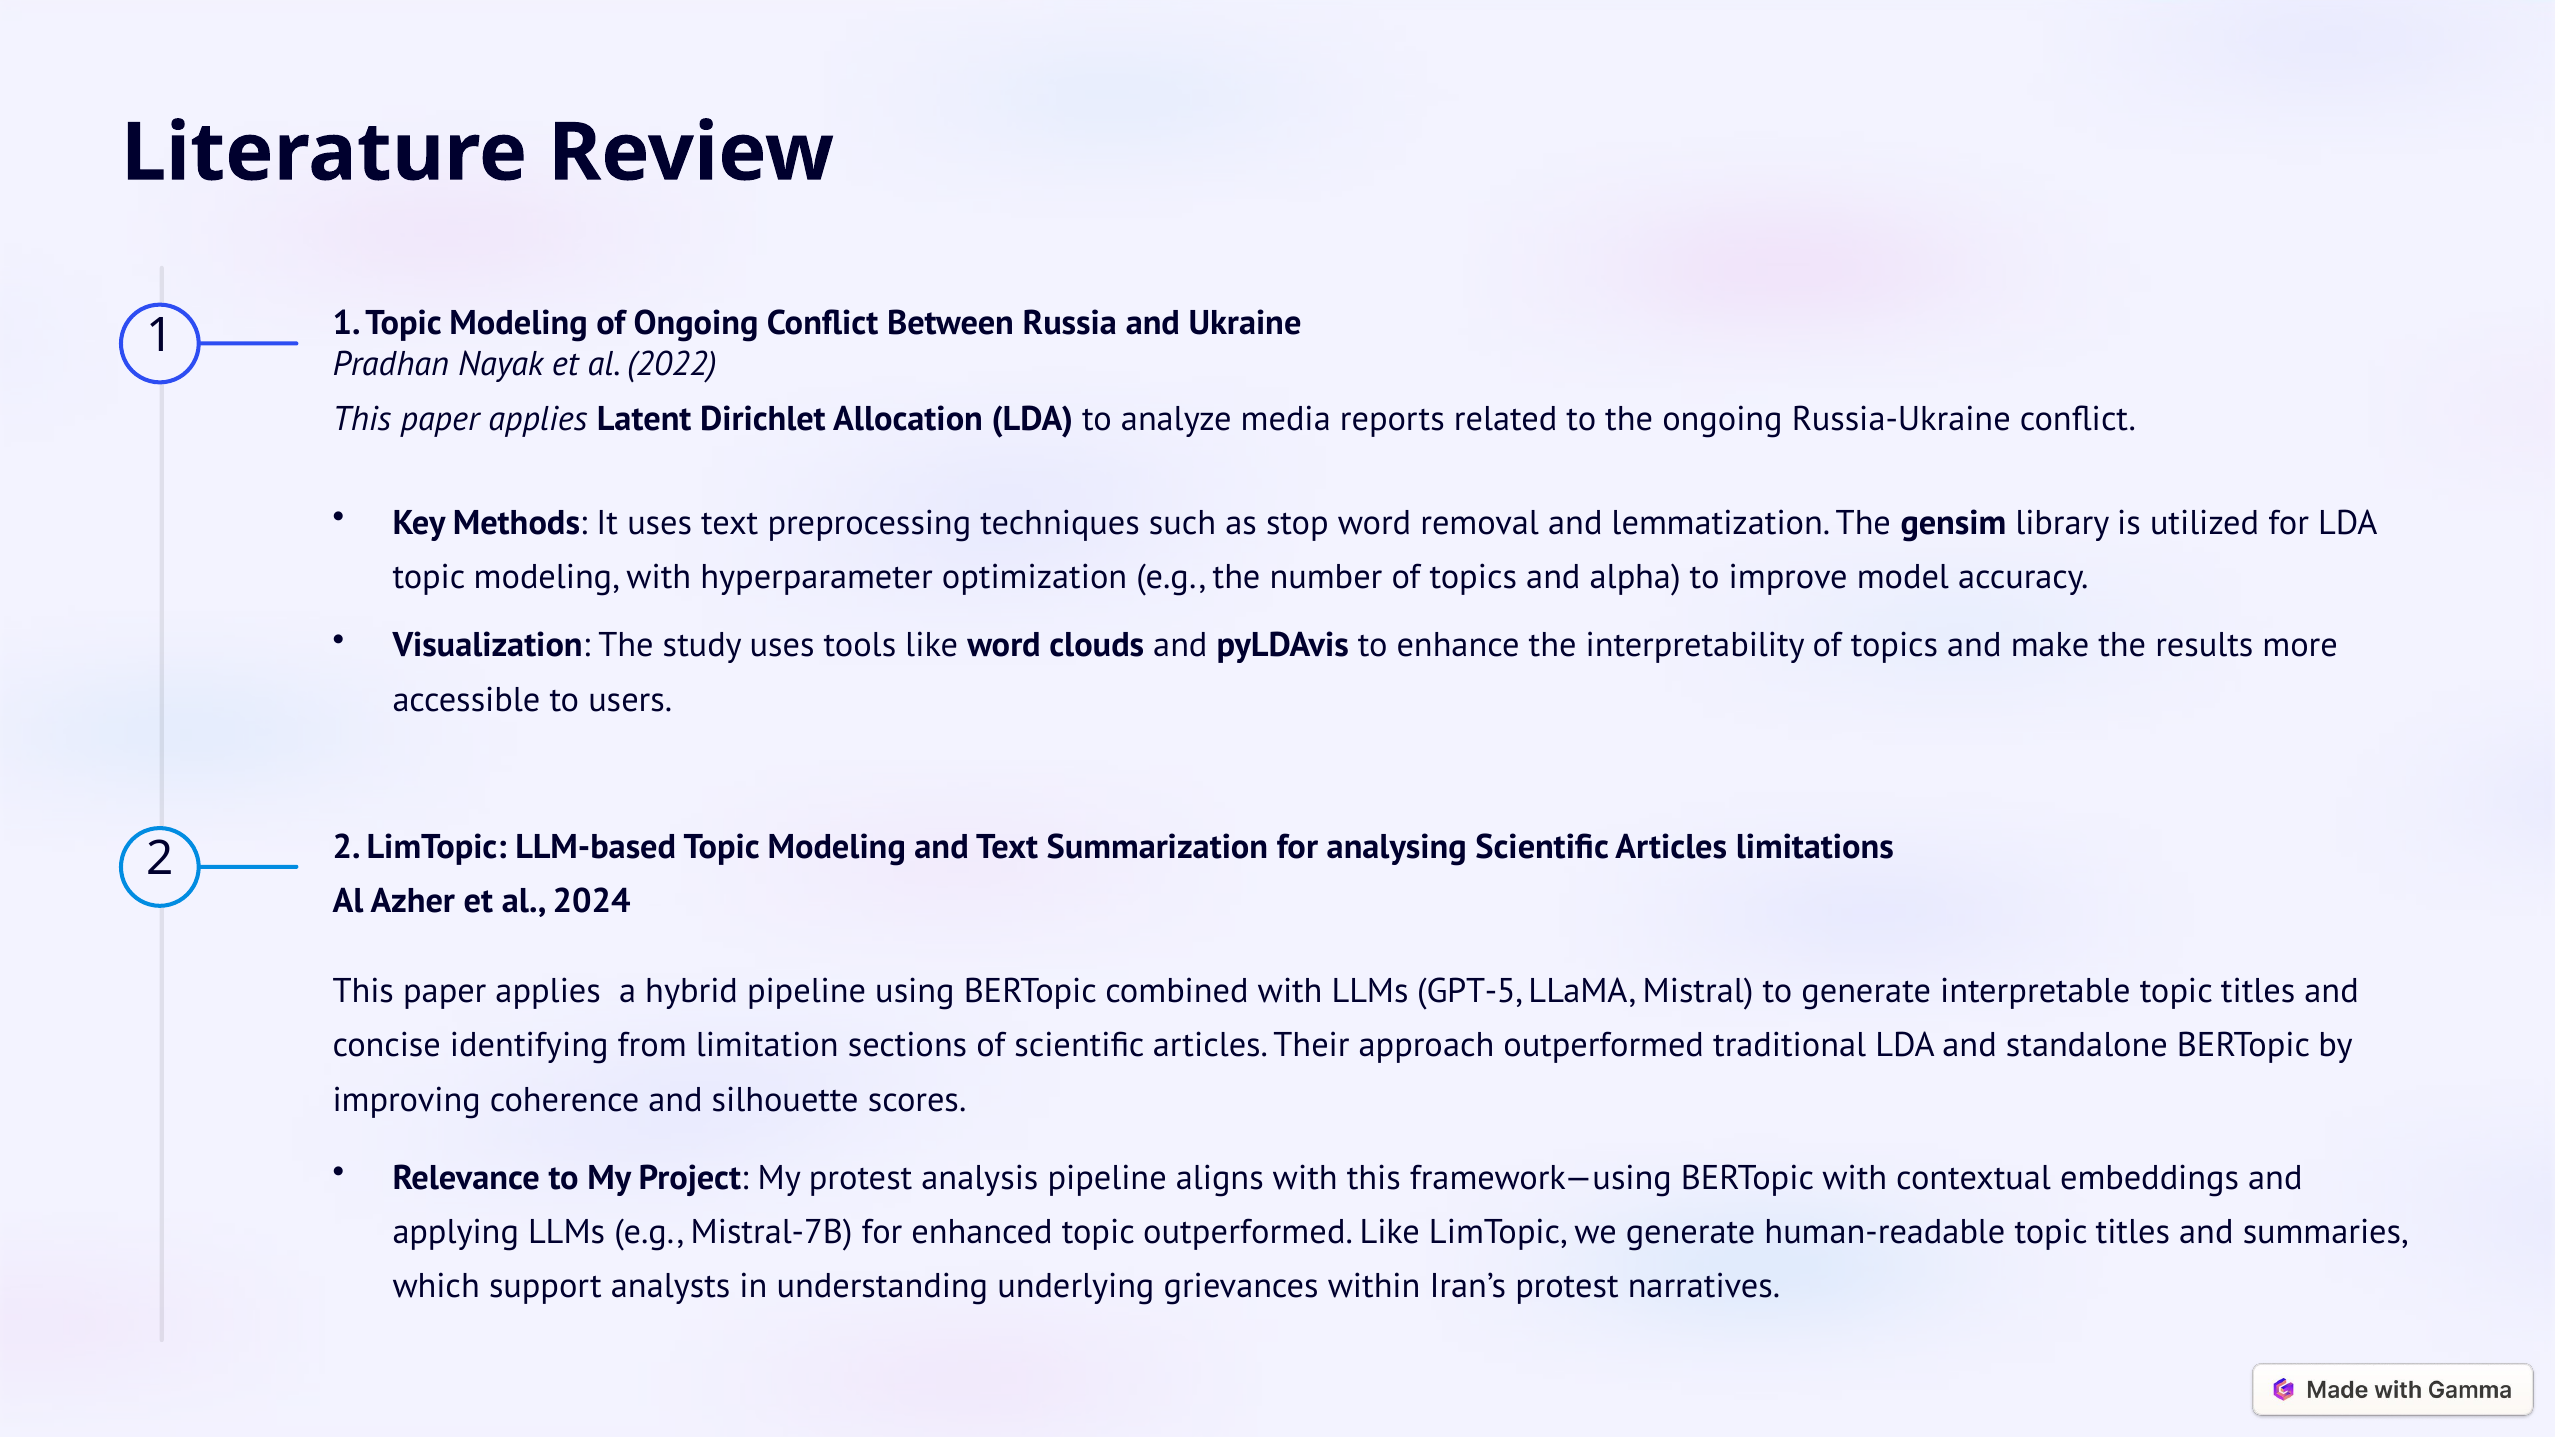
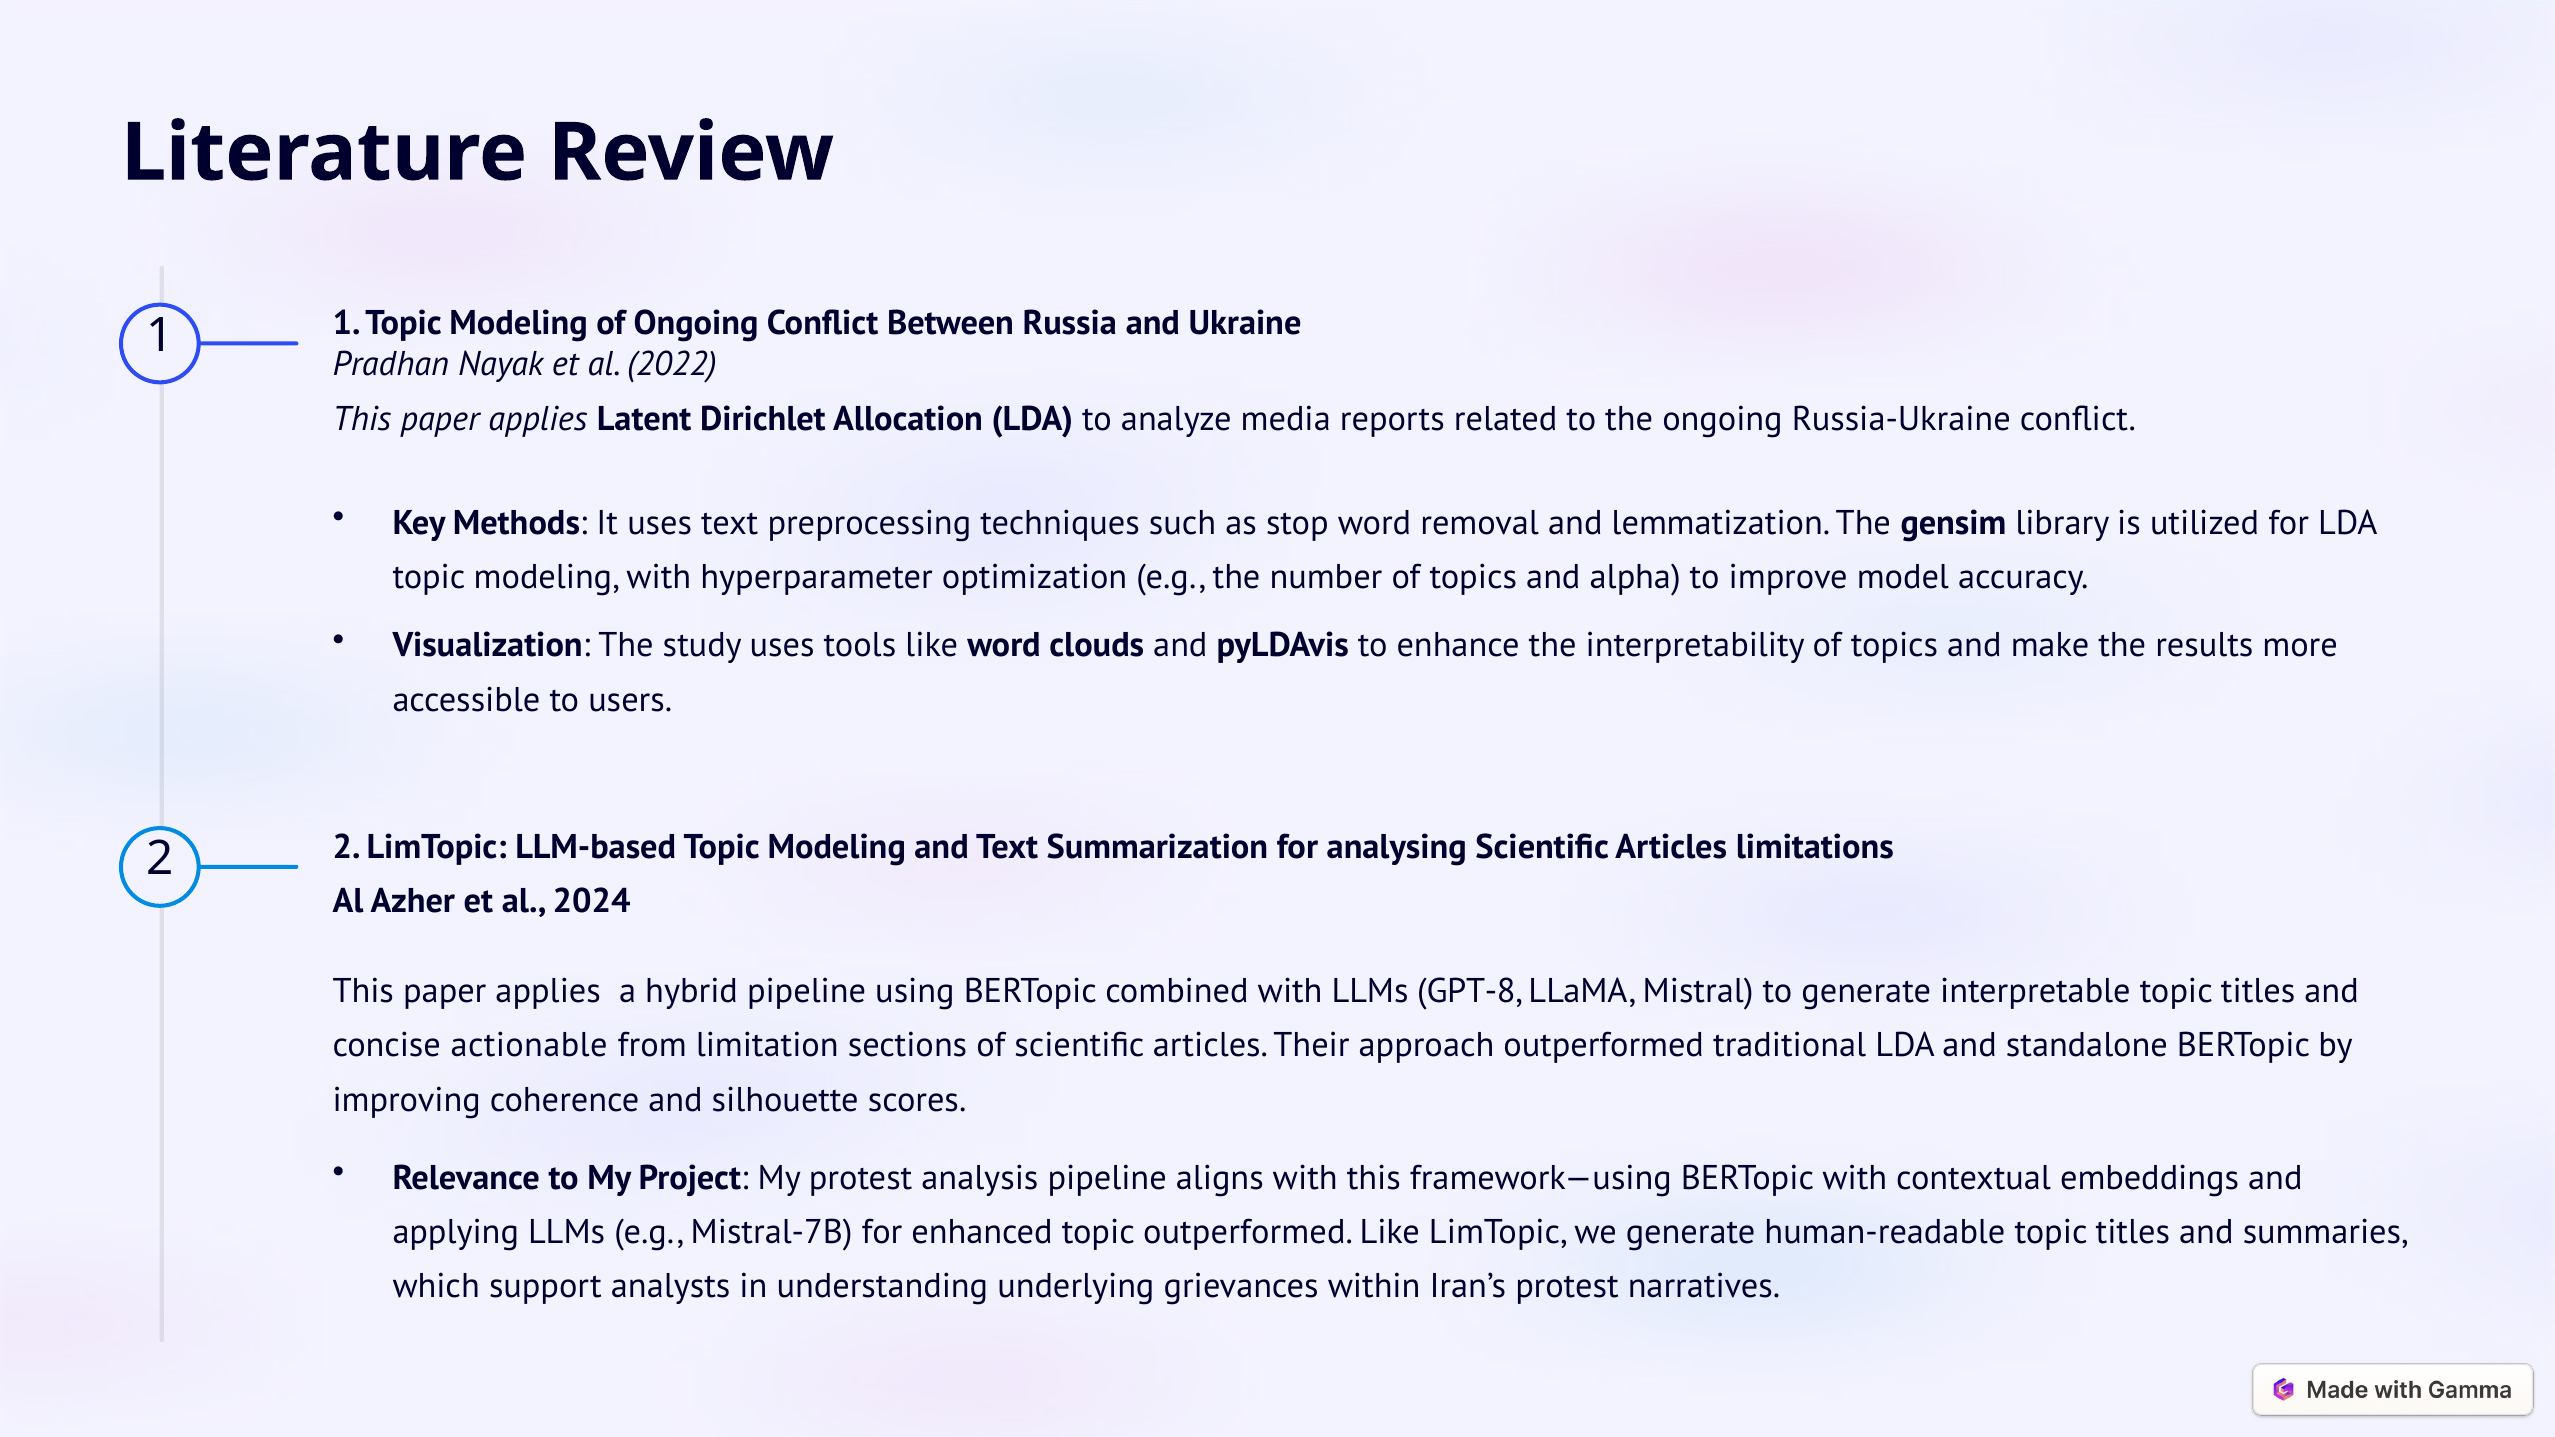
GPT-5: GPT-5 -> GPT-8 (1470, 991)
identifying: identifying -> actionable (529, 1046)
